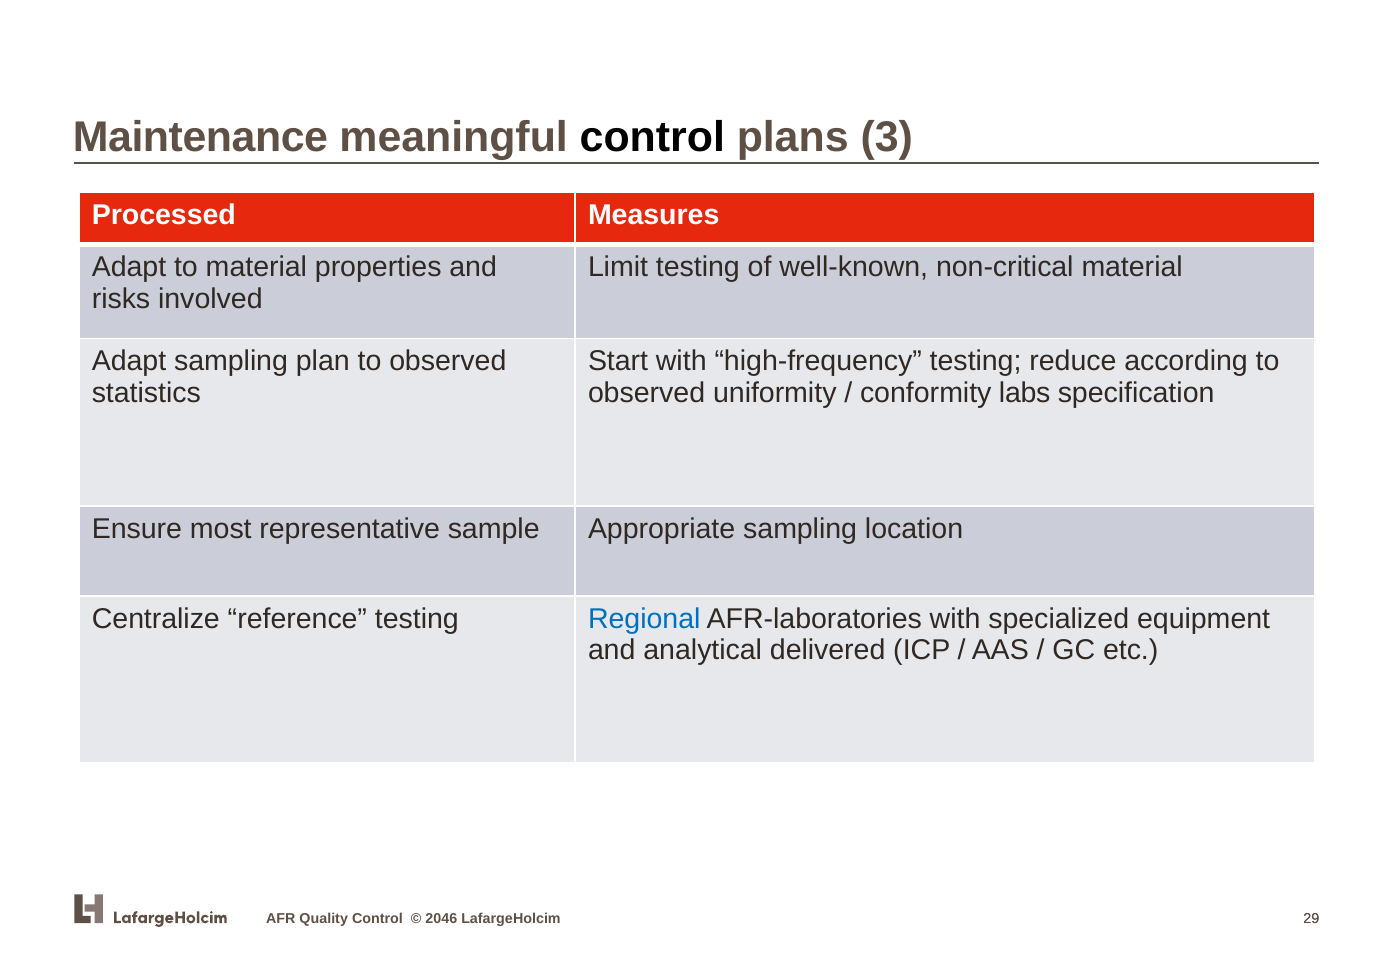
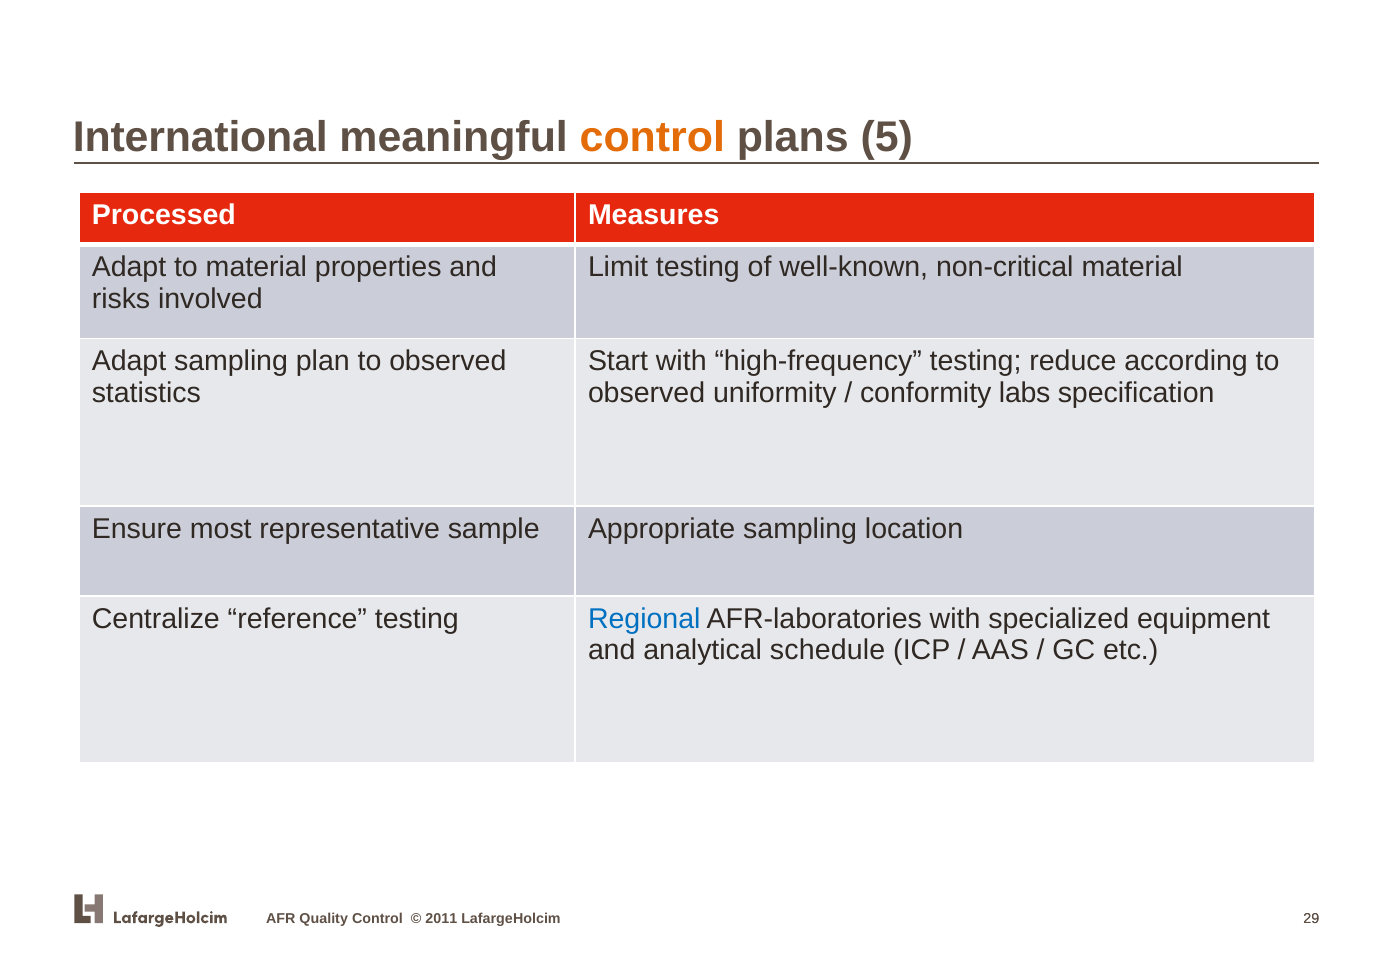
Maintenance: Maintenance -> International (200, 137)
control colour: black -> orange (652, 137)
3: 3 -> 5 (887, 137)
delivered: delivered -> schedule (828, 650)
2046: 2046 -> 2011 (441, 918)
